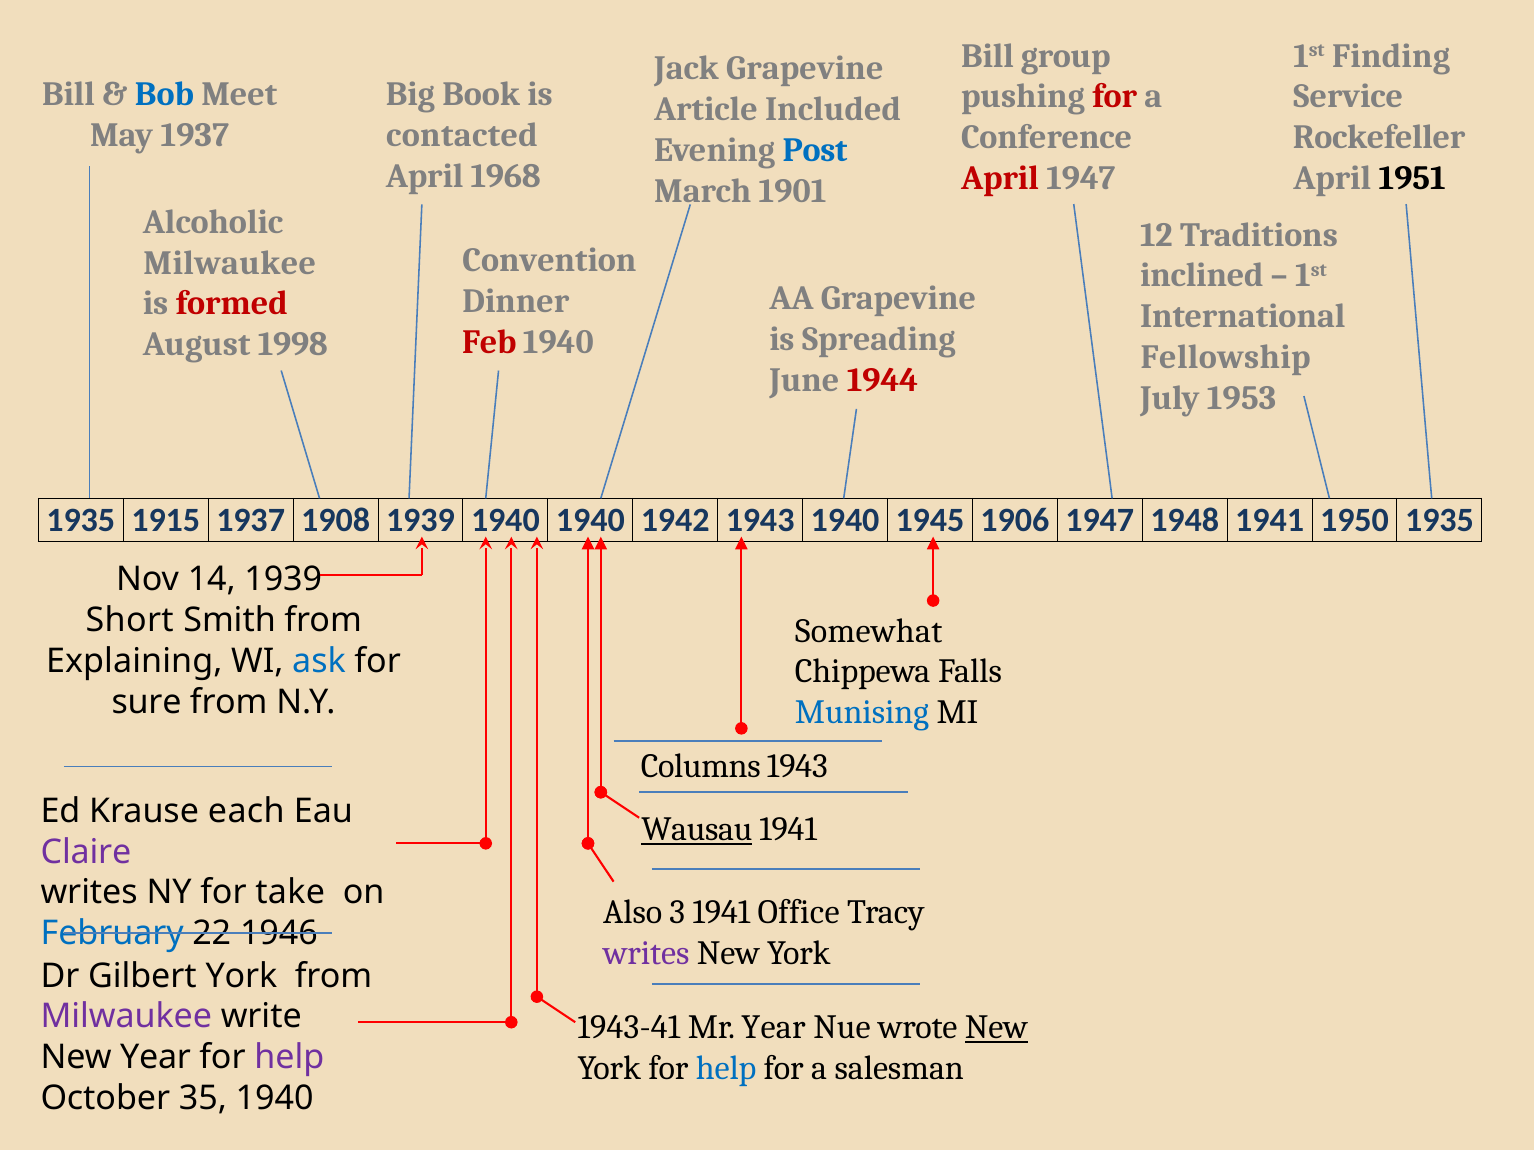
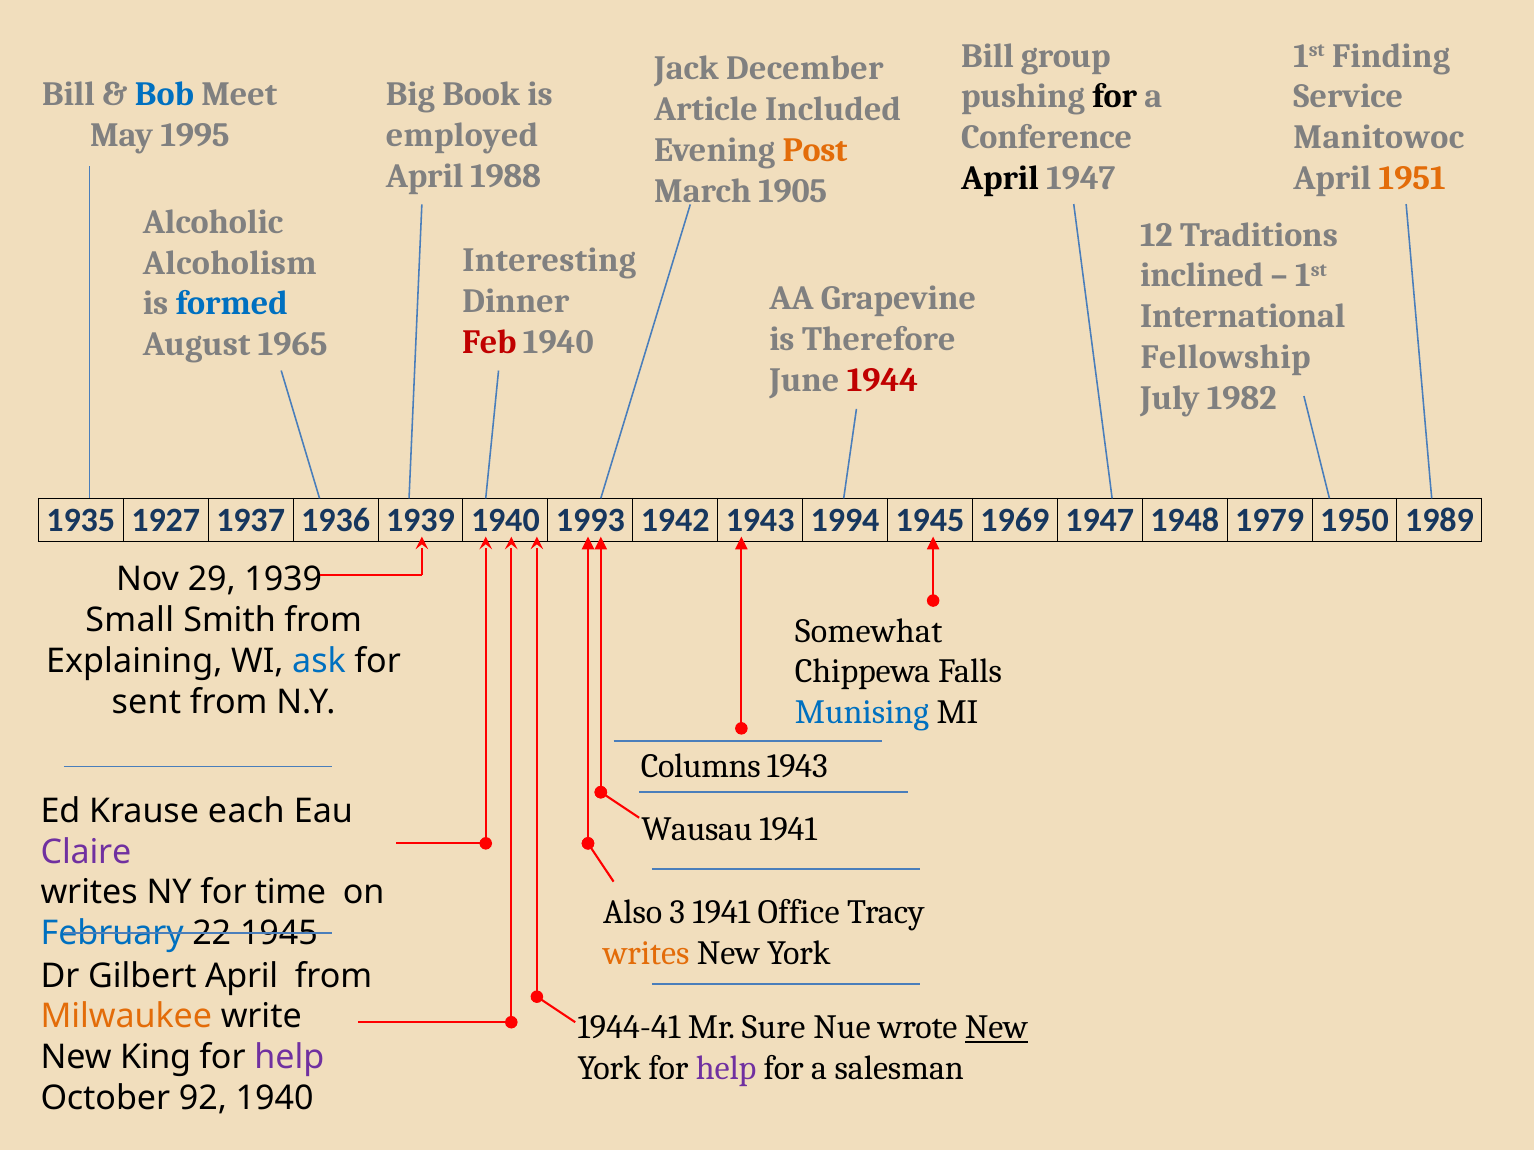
Jack Grapevine: Grapevine -> December (805, 69)
for colour: red -> black (1115, 97)
May 1937: 1937 -> 1995 (195, 135)
contacted: contacted -> employed (462, 135)
Rockefeller: Rockefeller -> Manitowoc (1379, 138)
Post colour: blue -> orange (815, 150)
1968: 1968 -> 1988 (506, 176)
April colour: red -> black (1000, 179)
1951 colour: black -> orange (1412, 179)
1901: 1901 -> 1905 (793, 191)
Convention: Convention -> Interesting (549, 260)
Milwaukee: Milwaukee -> Alcoholism (230, 263)
formed colour: red -> blue (232, 304)
Spreading: Spreading -> Therefore (879, 340)
1998: 1998 -> 1965 (293, 345)
1953: 1953 -> 1982 (1242, 398)
1915: 1915 -> 1927 (166, 521)
1908: 1908 -> 1936 (336, 521)
1940 1940: 1940 -> 1993 (590, 521)
1943 1940: 1940 -> 1994 (845, 521)
1906: 1906 -> 1969 (1015, 521)
1948 1941: 1941 -> 1979 (1270, 521)
1950 1935: 1935 -> 1989 (1439, 521)
14: 14 -> 29 (212, 580)
Short: Short -> Small (130, 621)
sure: sure -> sent (146, 703)
Wausau underline: present -> none (697, 830)
take: take -> time (290, 893)
22 1946: 1946 -> 1945 (279, 934)
writes colour: purple -> orange (646, 953)
Gilbert York: York -> April (242, 976)
Milwaukee colour: purple -> orange (126, 1017)
1943-41: 1943-41 -> 1944-41 (629, 1027)
Mr Year: Year -> Sure (774, 1027)
New Year: Year -> King (156, 1058)
help colour: blue -> purple (726, 1068)
35: 35 -> 92 (203, 1099)
